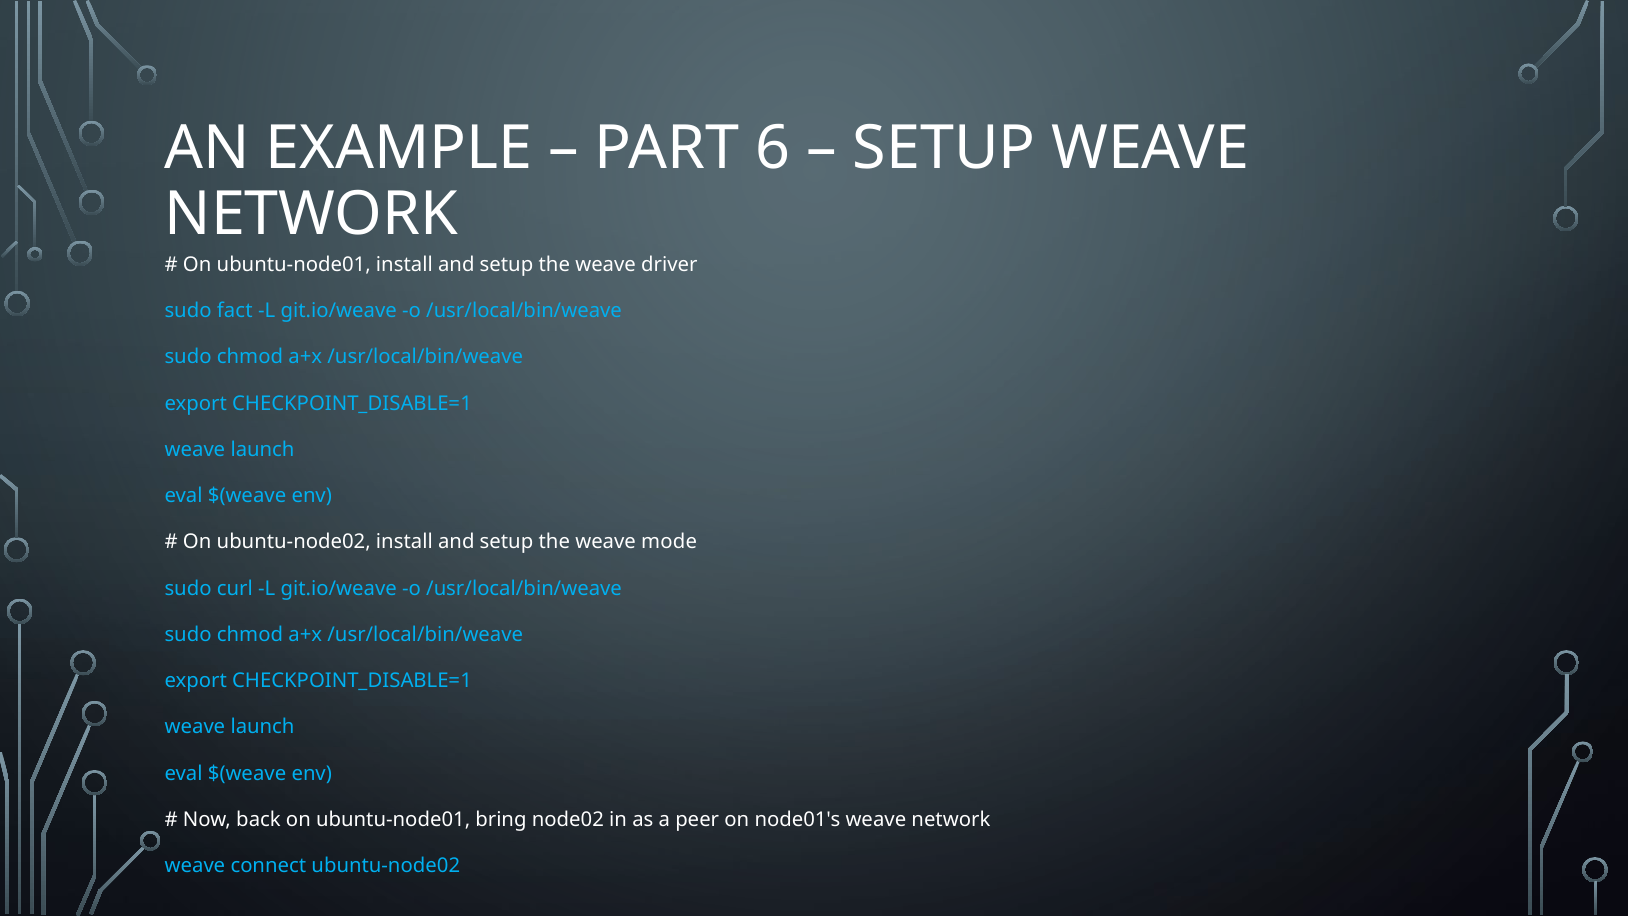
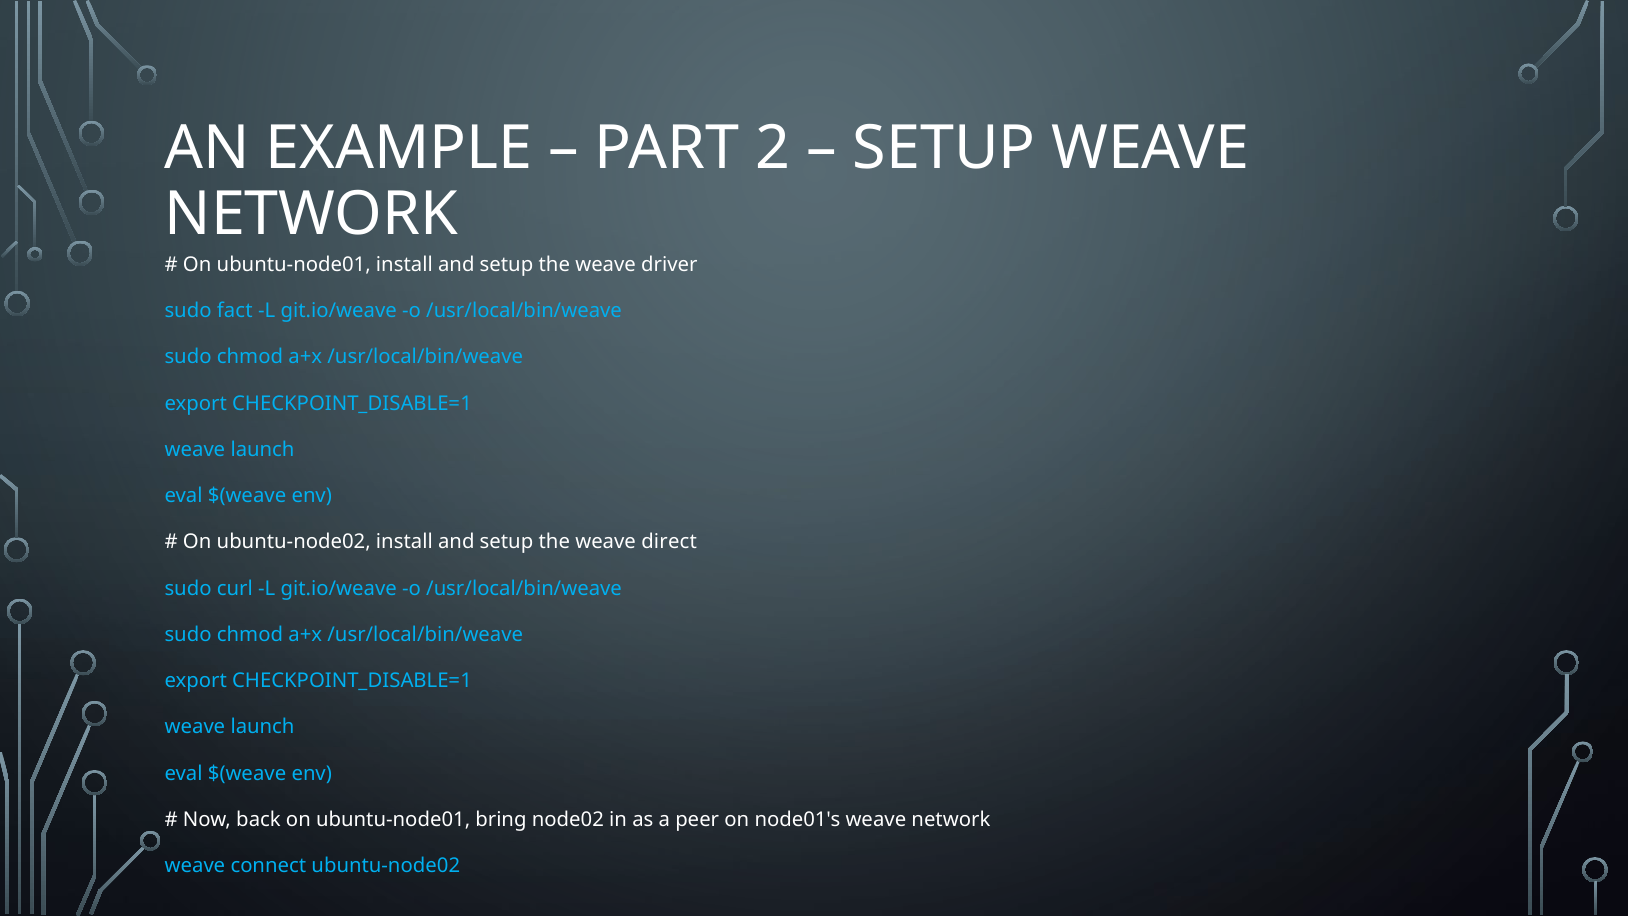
6: 6 -> 2 (773, 148)
mode: mode -> direct (669, 542)
